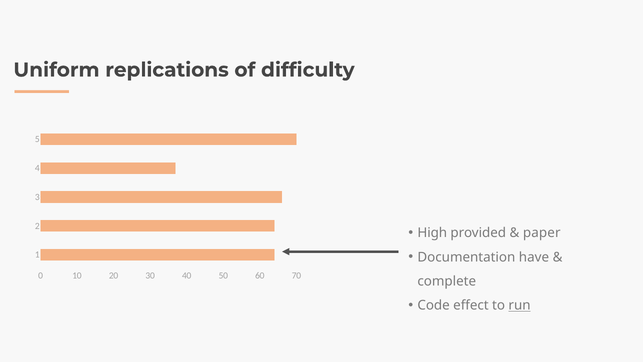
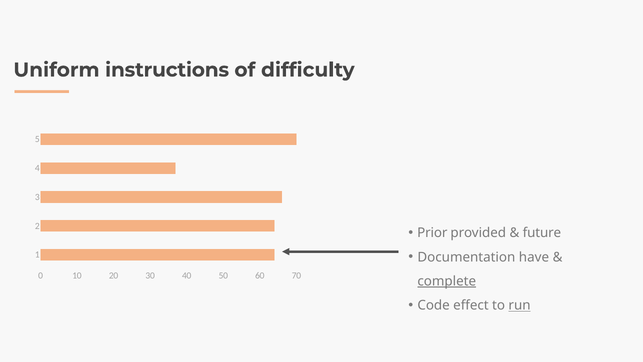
replications: replications -> instructions (167, 70)
High: High -> Prior (432, 233)
paper: paper -> future (542, 233)
complete underline: none -> present (447, 281)
